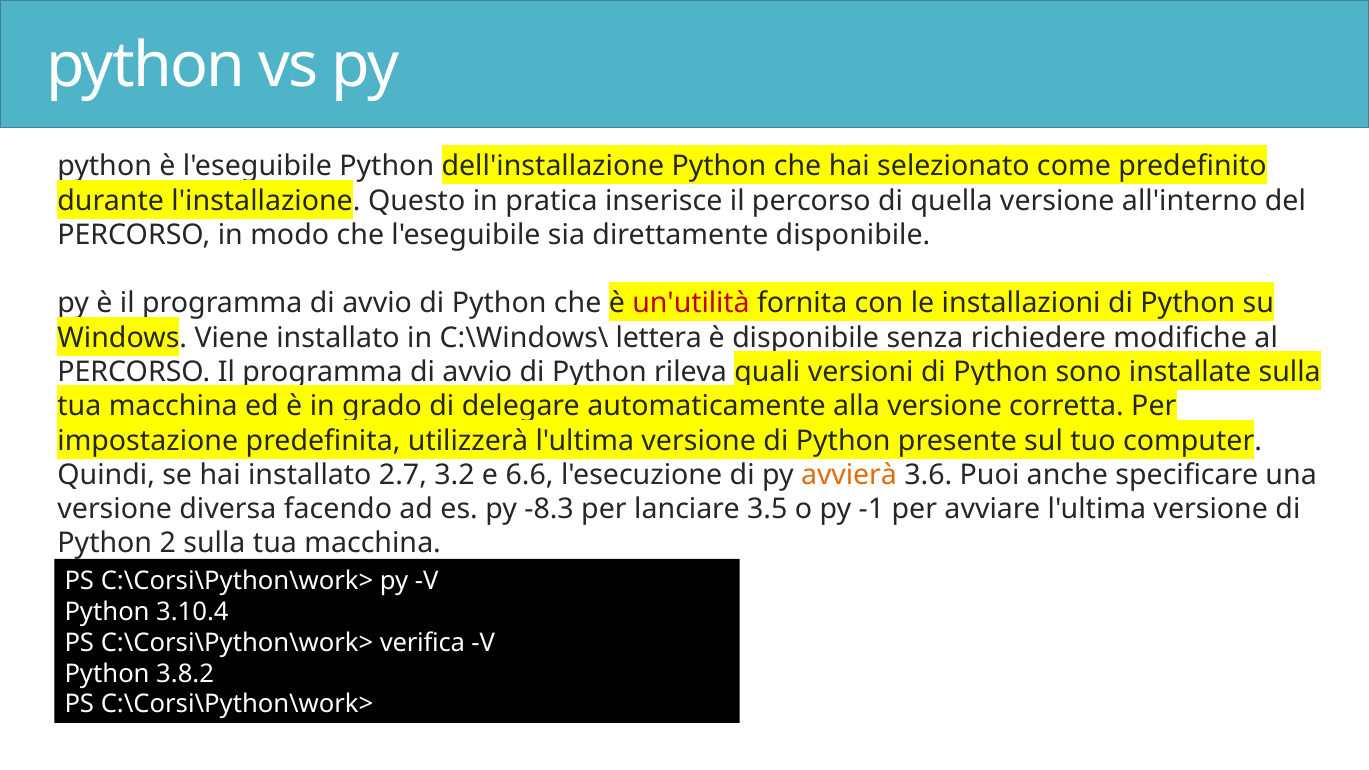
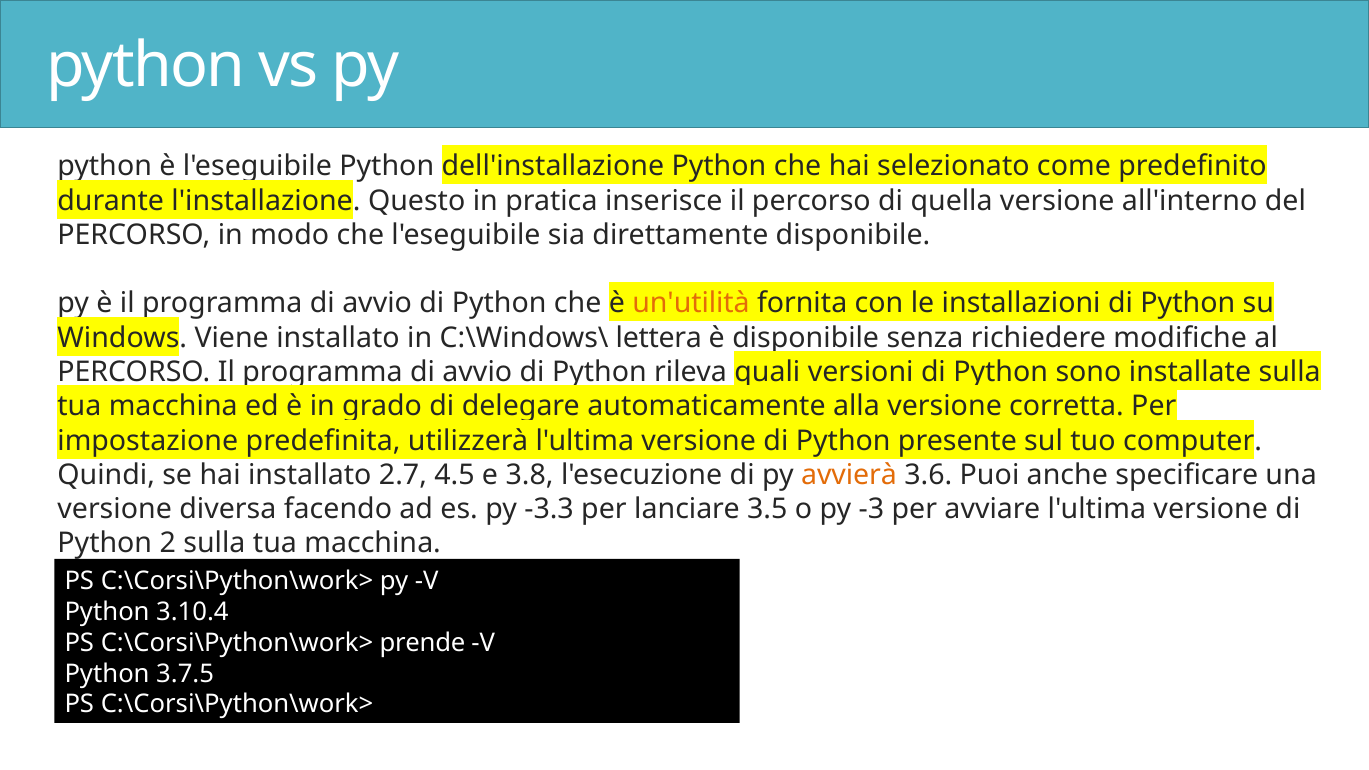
un'utilità colour: red -> orange (691, 304)
3.2: 3.2 -> 4.5 (454, 475)
6.6: 6.6 -> 3.8 (530, 475)
-8.3: -8.3 -> -3.3 (549, 509)
-1: -1 -> -3 (871, 509)
verifica: verifica -> prende (422, 643)
3.8.2: 3.8.2 -> 3.7.5 (185, 674)
